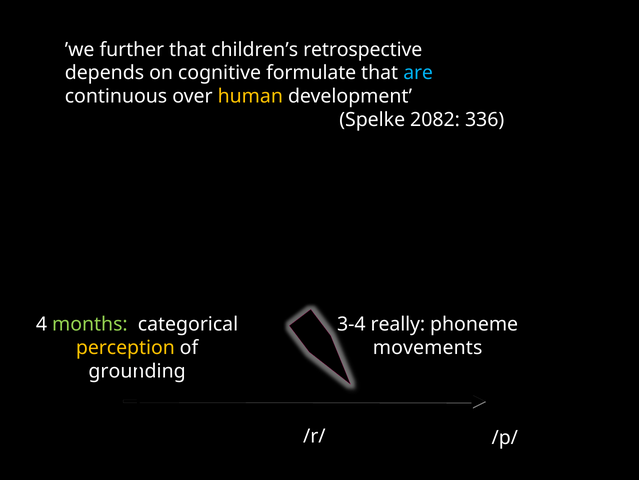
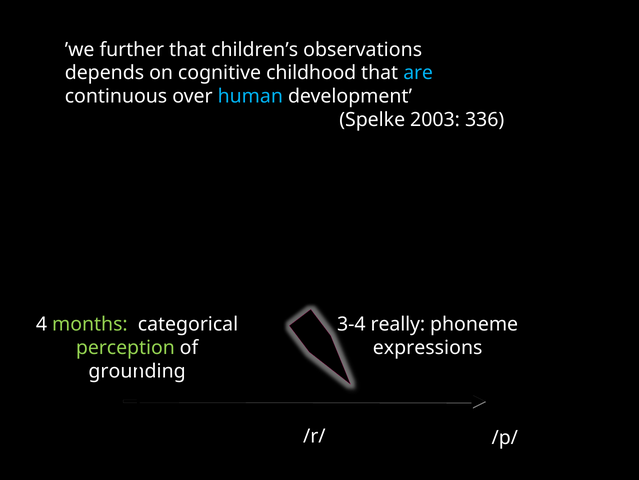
retrospective: retrospective -> observations (363, 49)
formulate: formulate -> childhood (311, 73)
human colour: yellow -> light blue (250, 96)
2082: 2082 -> 2003 (435, 120)
perception colour: yellow -> light green (125, 347)
movements: movements -> expressions (428, 347)
